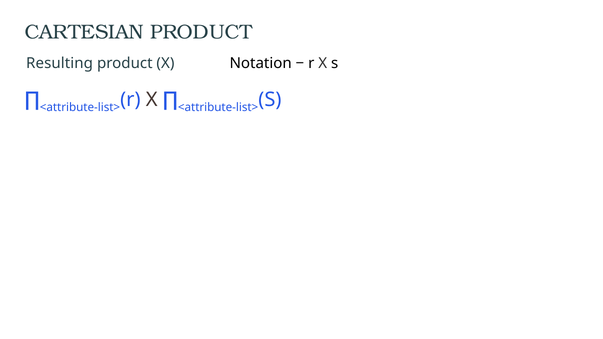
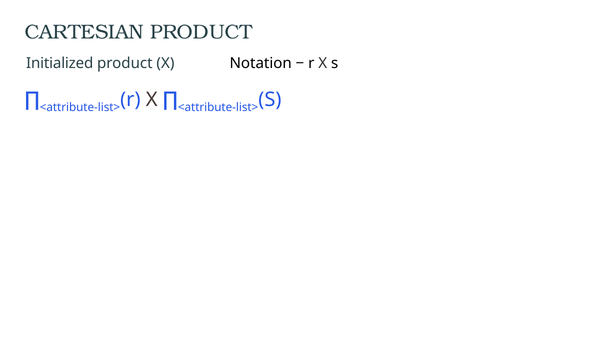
Resulting: Resulting -> Initialized (60, 63)
